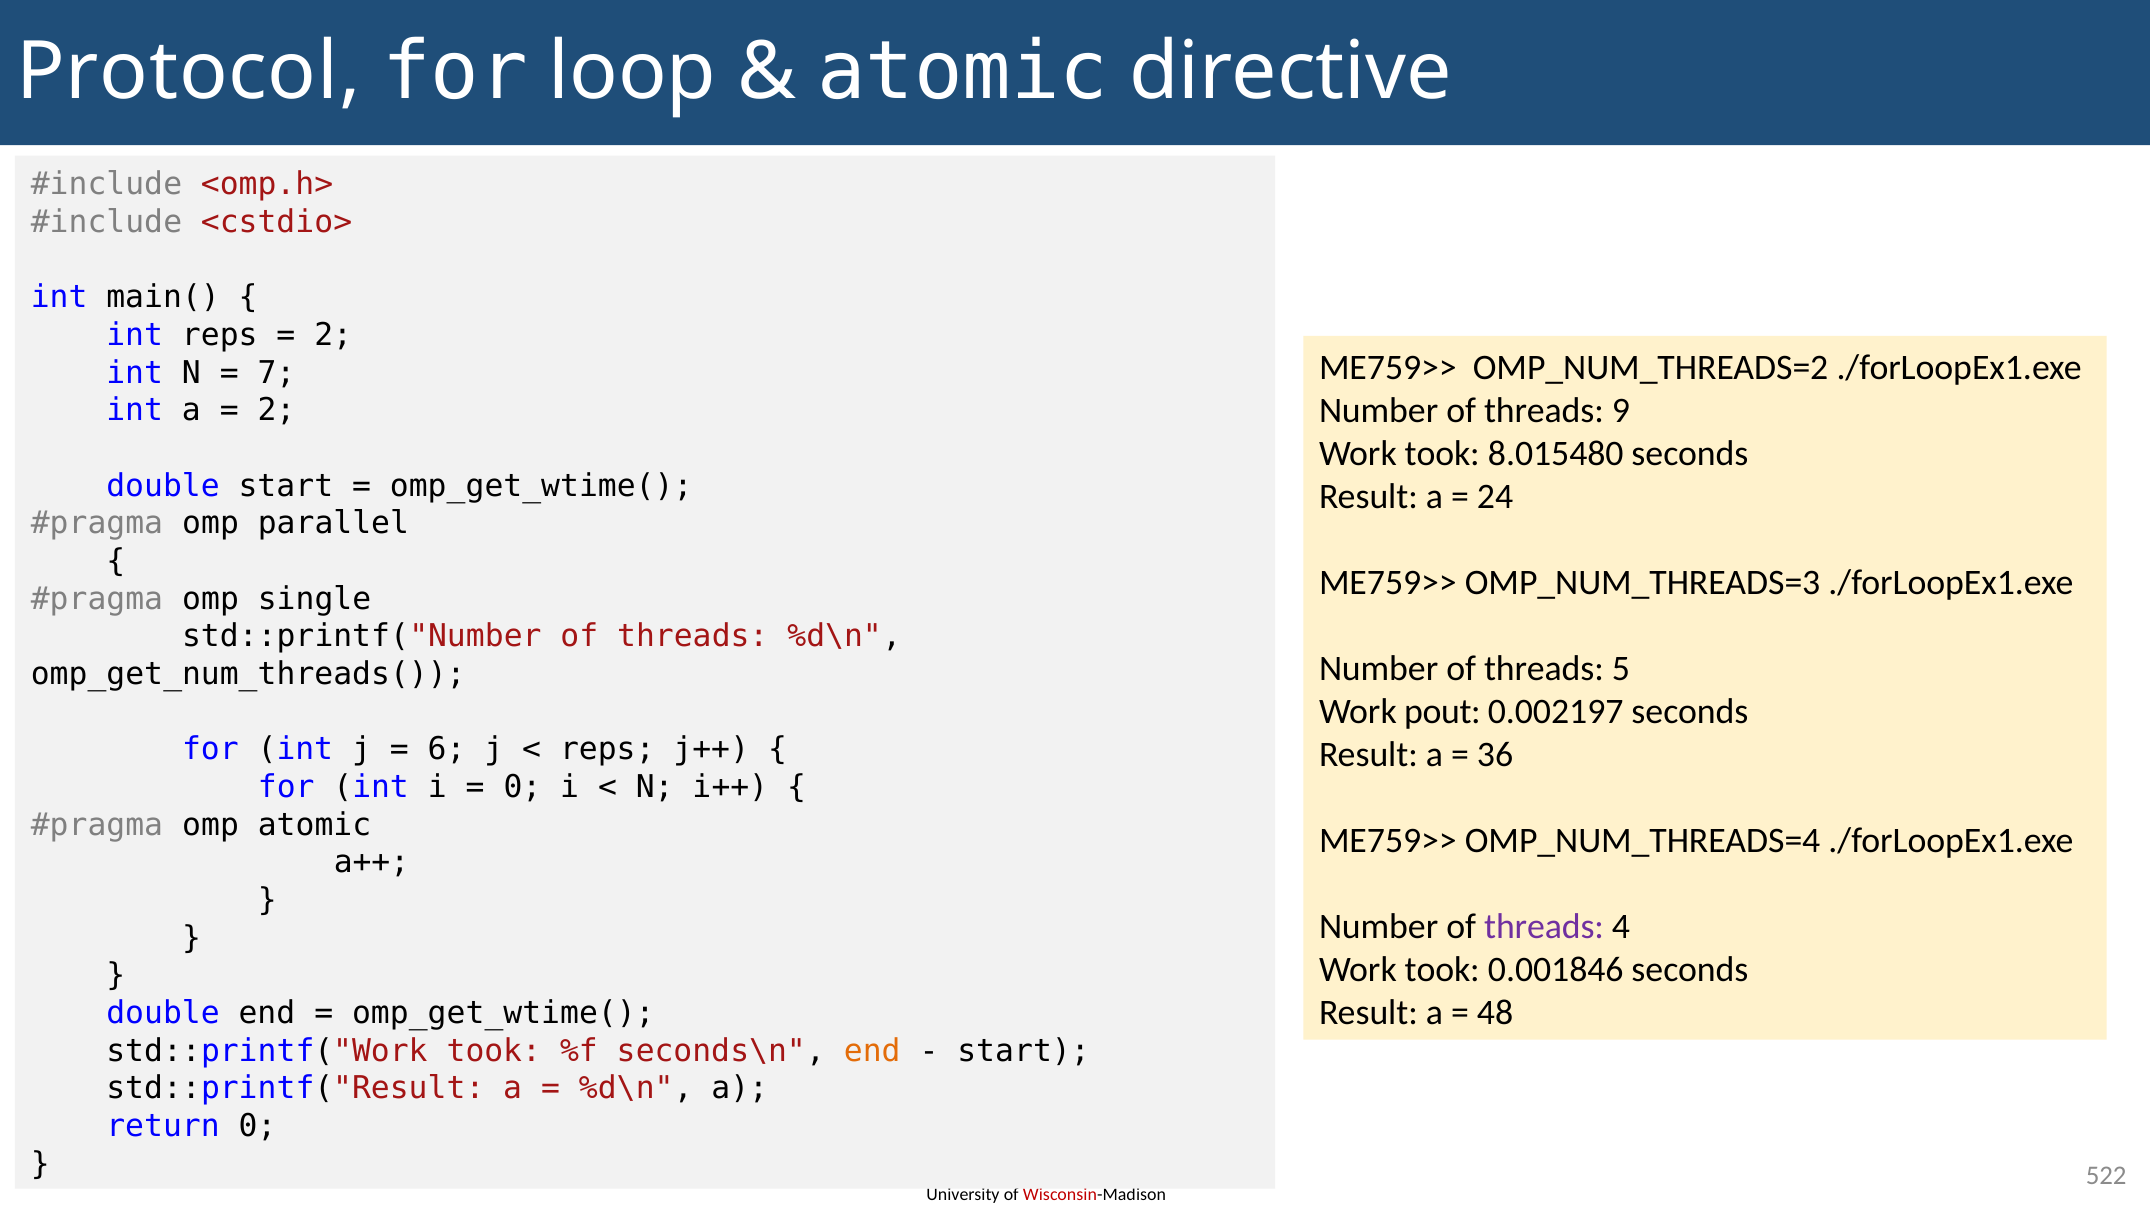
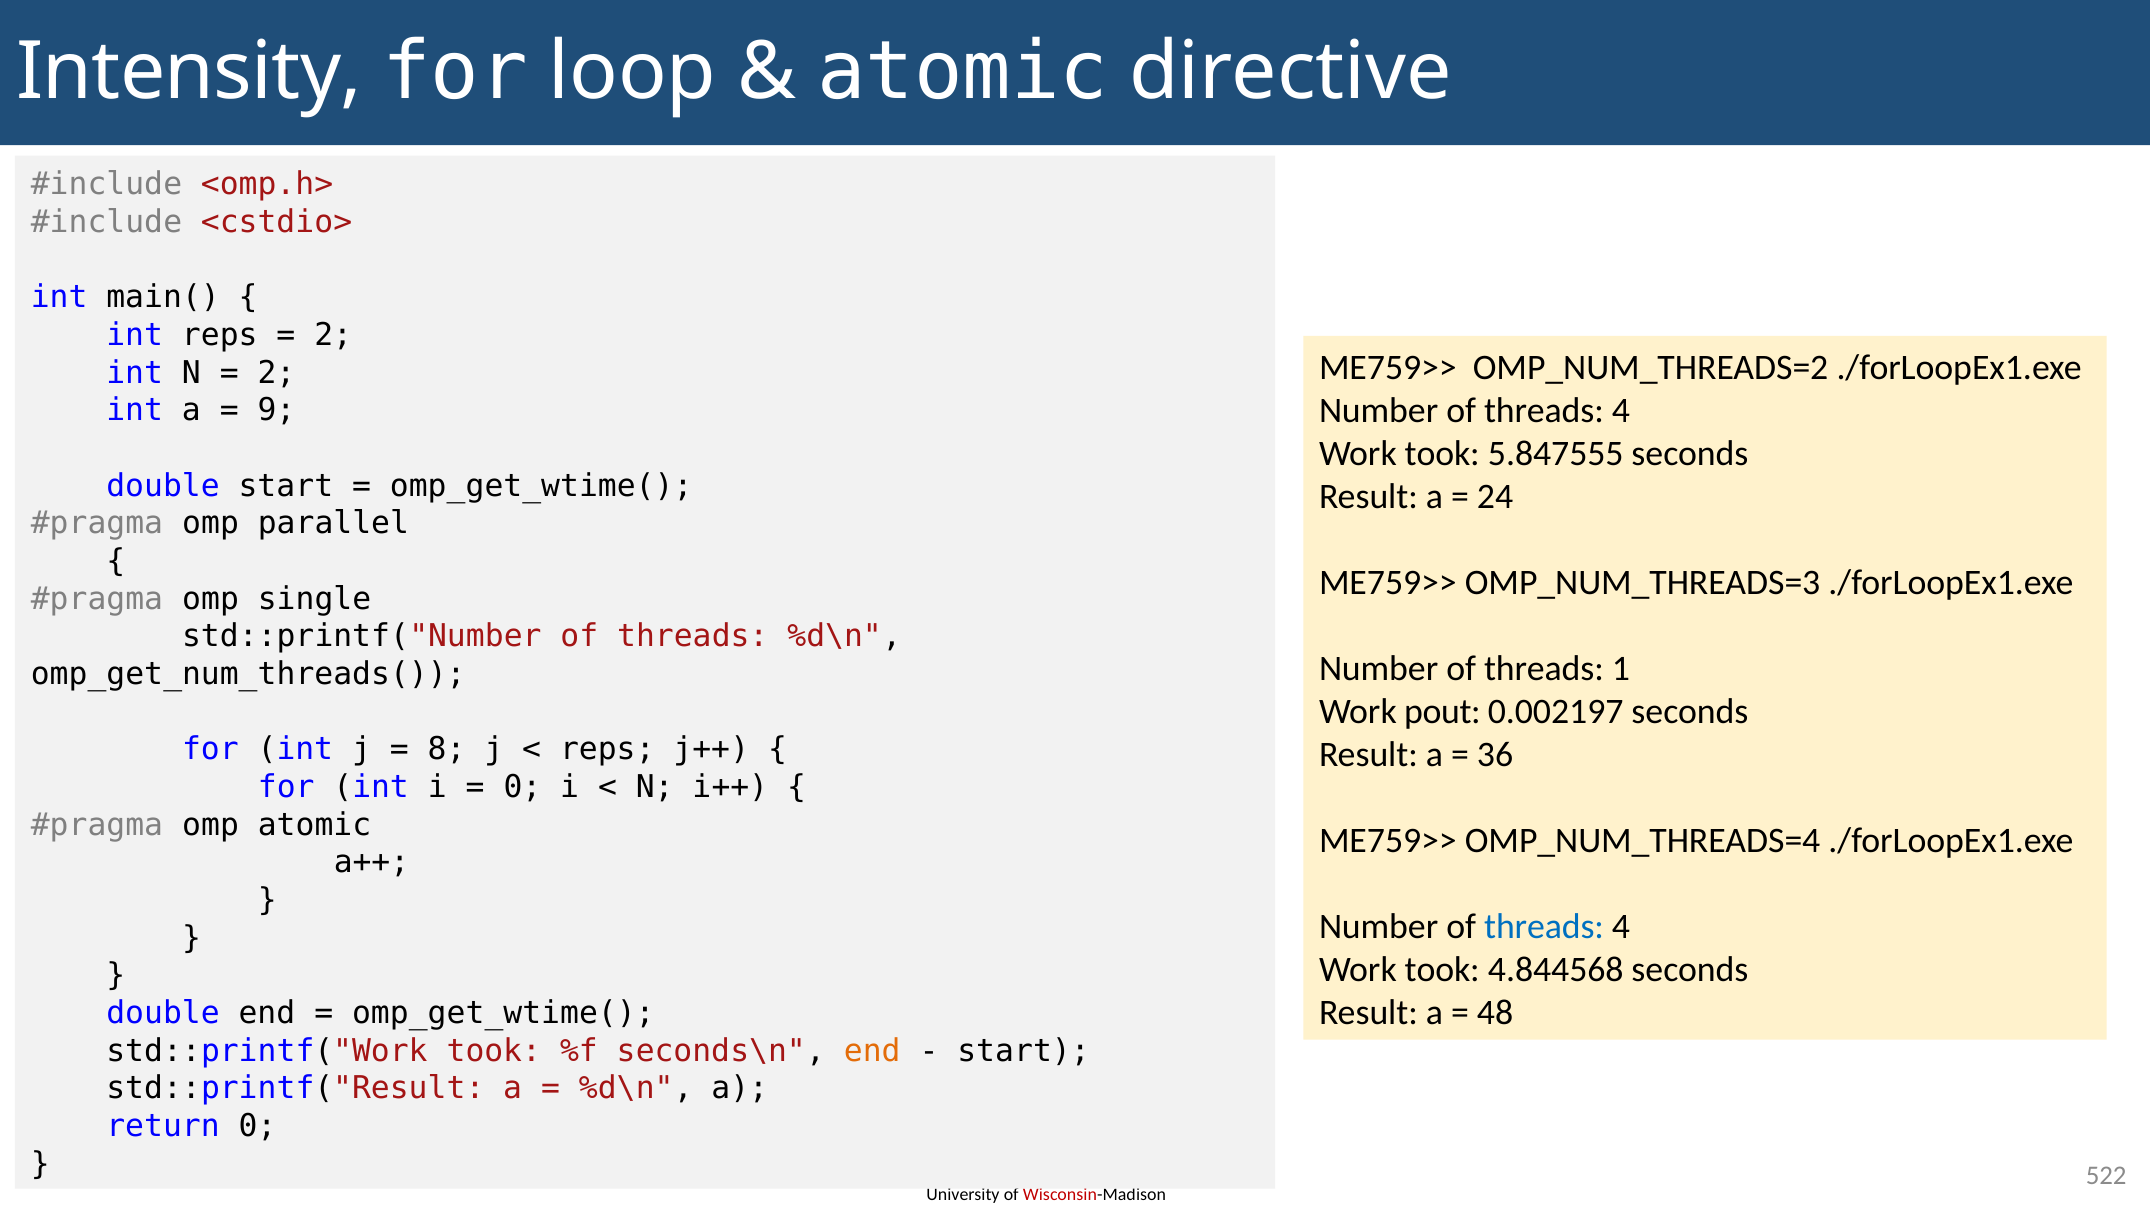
Protocol: Protocol -> Intensity (189, 72)
7: 7 -> 2 (276, 373)
9: 9 -> 4 (1621, 410)
2: 2 -> 9 (276, 410)
8.015480: 8.015480 -> 5.847555 (1556, 453)
5: 5 -> 1 (1621, 668)
6: 6 -> 8 (447, 749)
threads colour: purple -> blue (1544, 926)
0.001846: 0.001846 -> 4.844568 (1556, 969)
